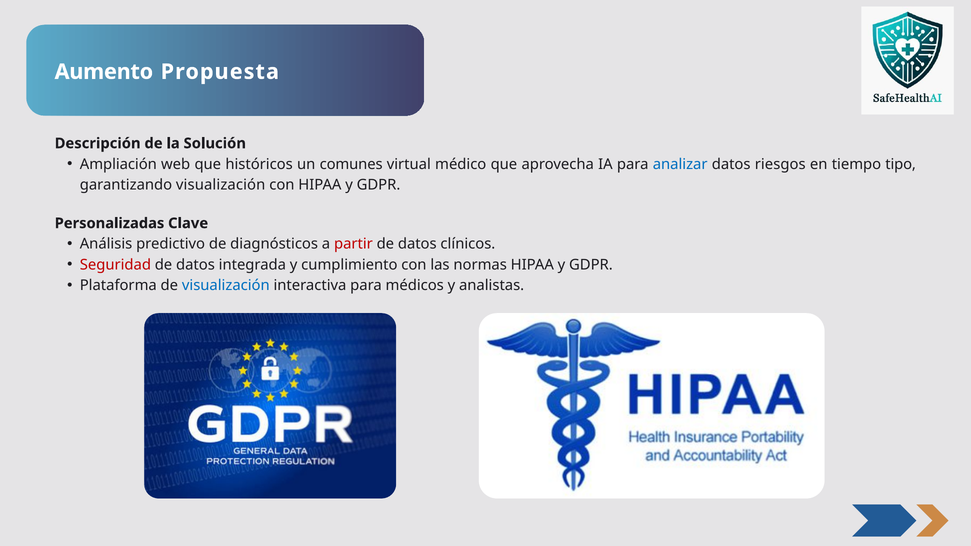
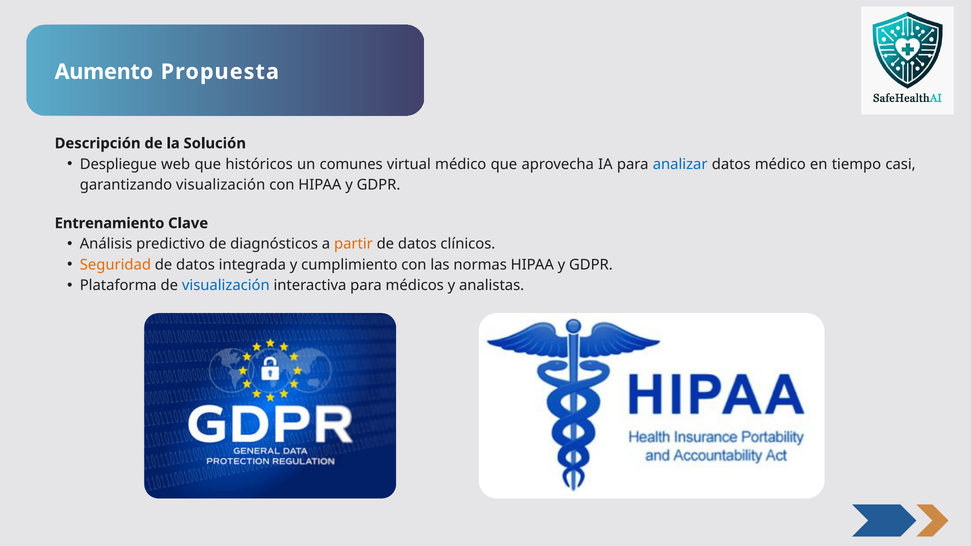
Ampliación: Ampliación -> Despliegue (118, 164)
datos riesgos: riesgos -> médico (780, 164)
tipo: tipo -> casi (901, 164)
Personalizadas: Personalizadas -> Entrenamiento (110, 223)
partir colour: red -> orange (353, 244)
Seguridad colour: red -> orange (115, 265)
